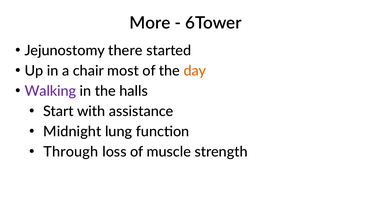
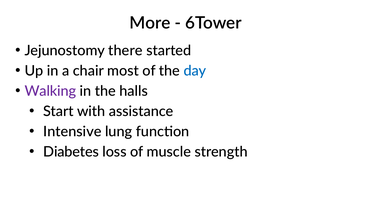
day colour: orange -> blue (195, 71)
Midnight: Midnight -> Intensive (72, 132)
Through: Through -> Diabetes (71, 152)
